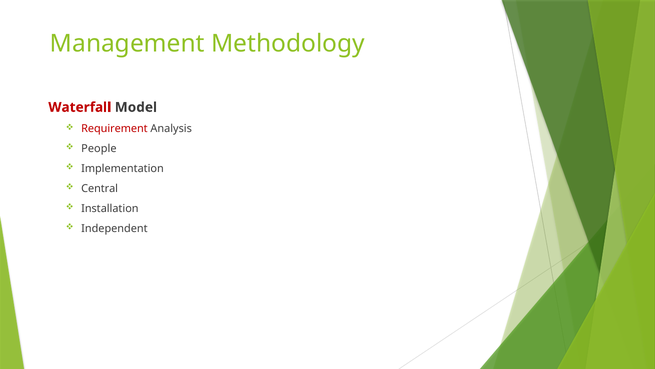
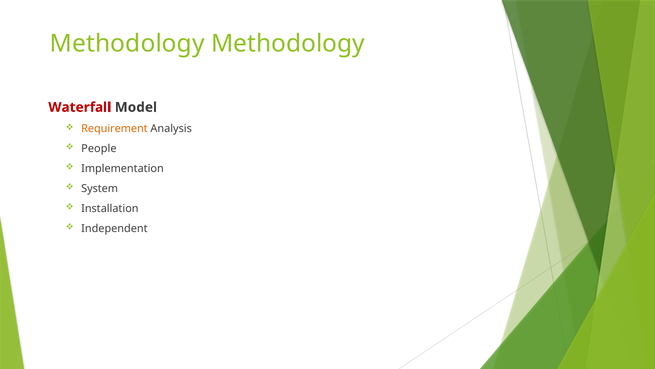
Management: Management -> Methodology (127, 43)
Requirement colour: red -> orange (114, 128)
Central: Central -> System (100, 188)
